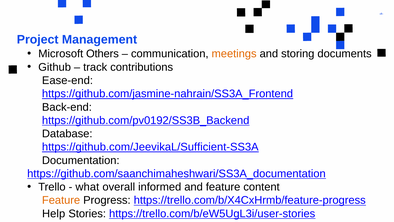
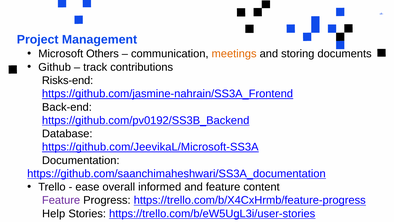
Ease-end: Ease-end -> Risks-end (68, 80)
https://github.com/JeevikaL/Sufficient-SS3A: https://github.com/JeevikaL/Sufficient-SS3A -> https://github.com/JeevikaL/Microsoft-SS3A (150, 147)
what: what -> ease (87, 187)
Feature colour: orange -> purple (61, 200)
